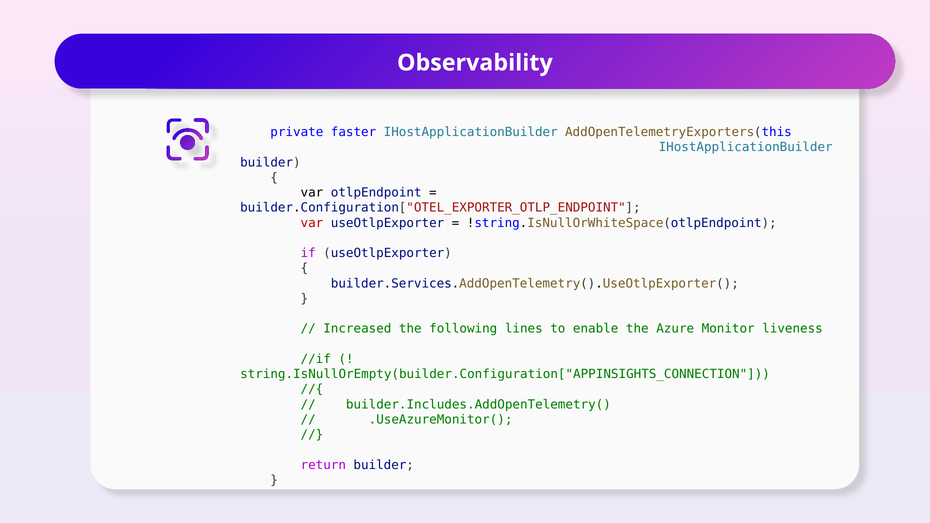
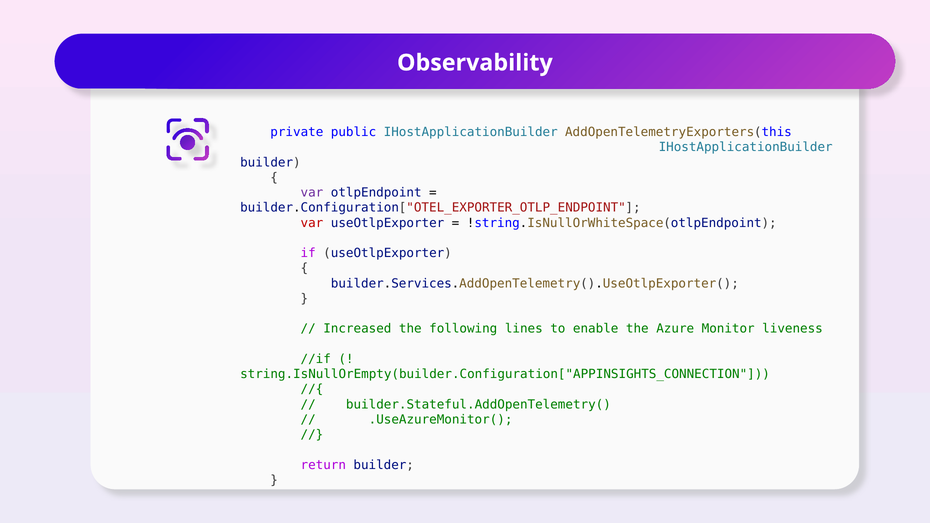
faster: faster -> public (354, 132)
var colour: black -> purple (312, 193)
builder.Includes.AddOpenTelemetry(: builder.Includes.AddOpenTelemetry( -> builder.Stateful.AddOpenTelemetry( (478, 405)
